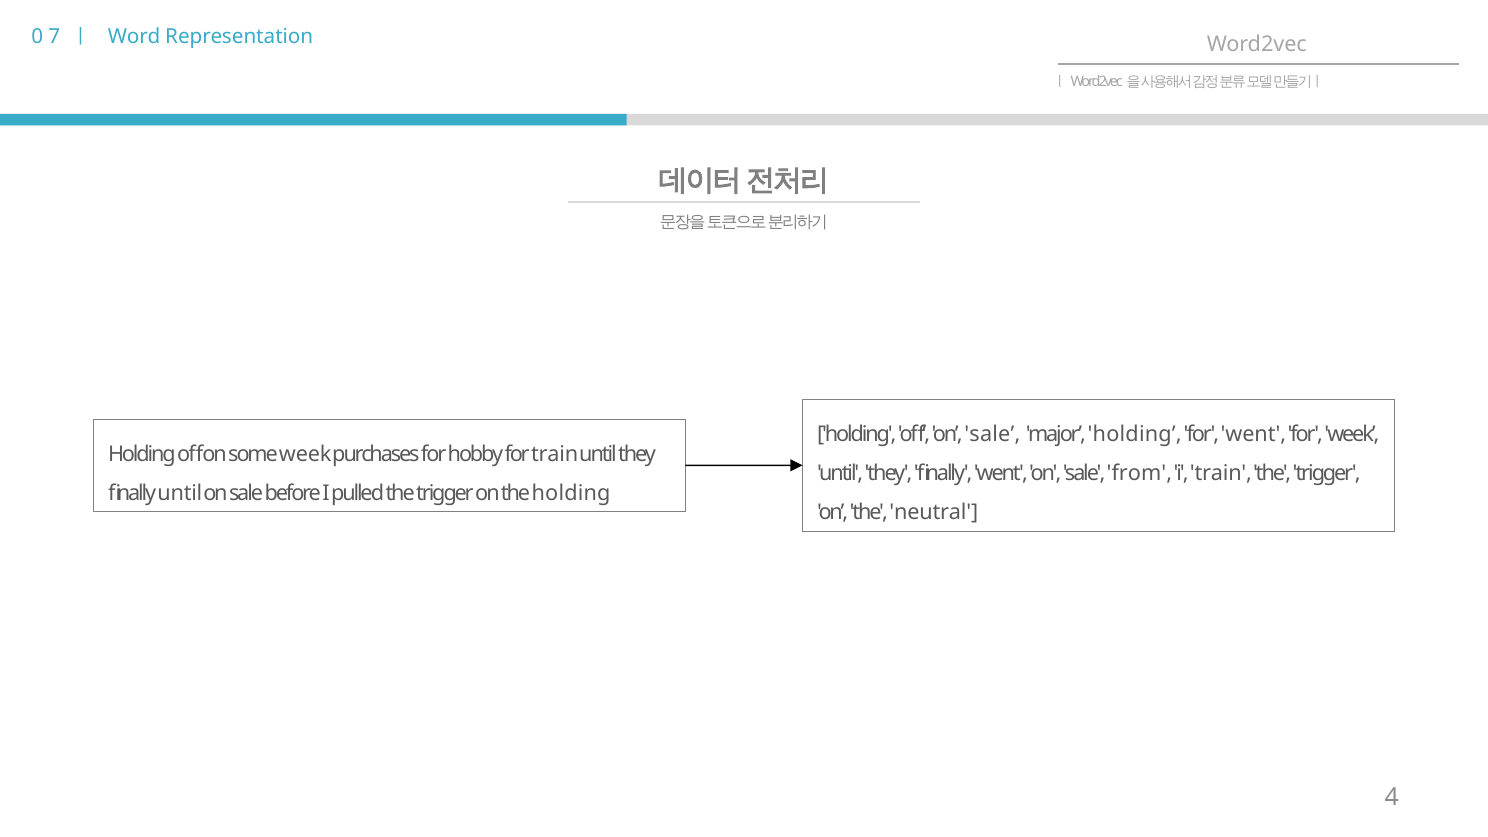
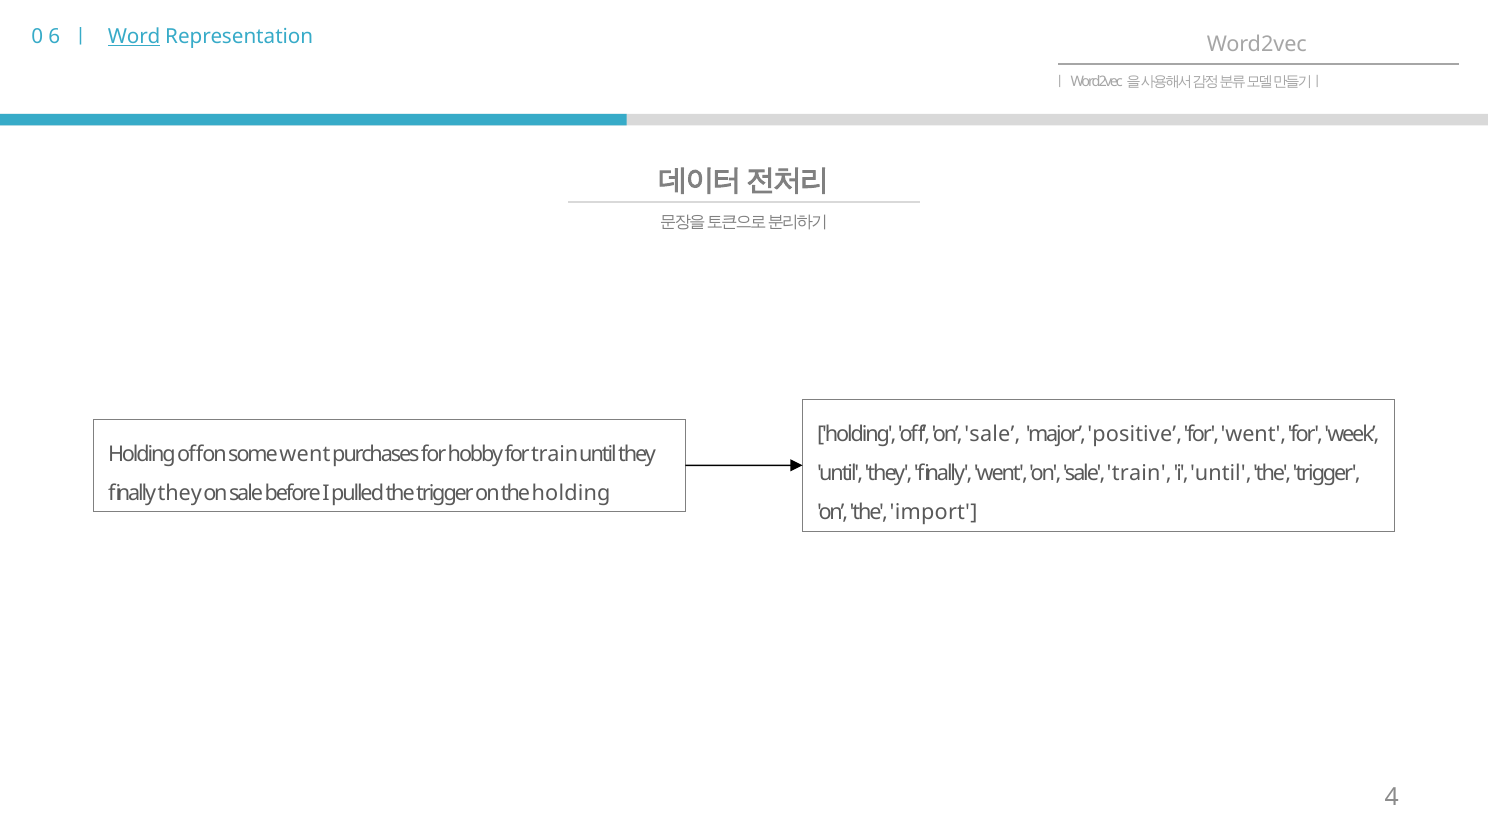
7: 7 -> 6 (54, 36)
Word underline: none -> present (134, 36)
major holding: holding -> positive (1135, 434)
some week: week -> went (305, 454)
sale from: from -> train (1139, 473)
i train: train -> until (1221, 473)
finally until: until -> they (180, 493)
neutral: neutral -> import (934, 512)
